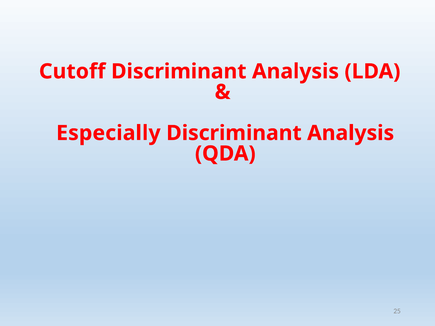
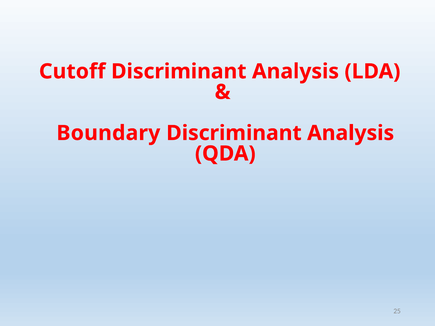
Especially: Especially -> Boundary (108, 133)
